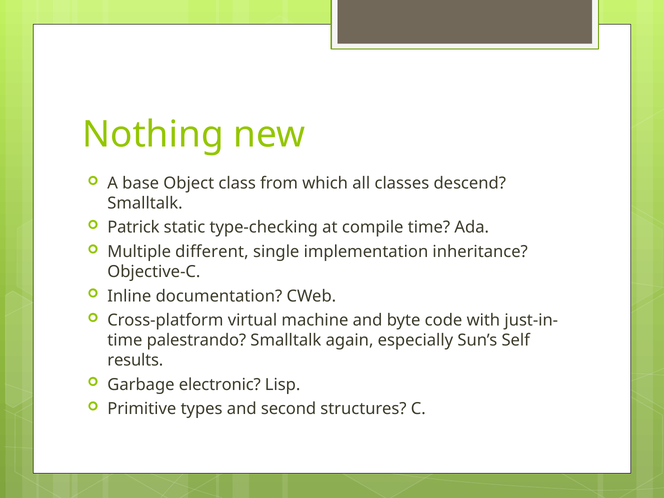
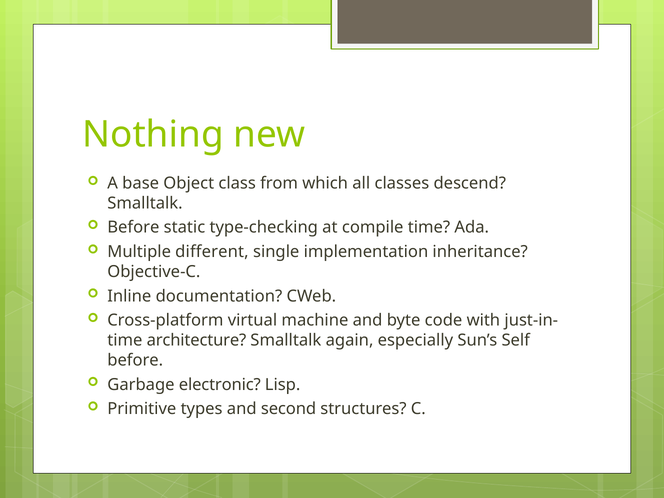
Patrick: Patrick -> Before (133, 227)
palestrando: palestrando -> architecture (196, 340)
results: results -> before (135, 360)
